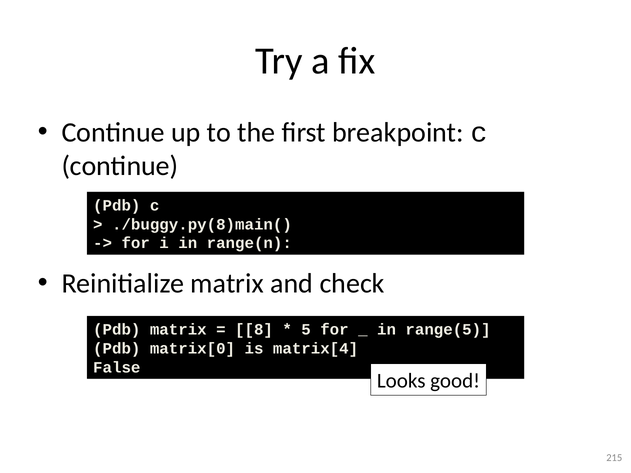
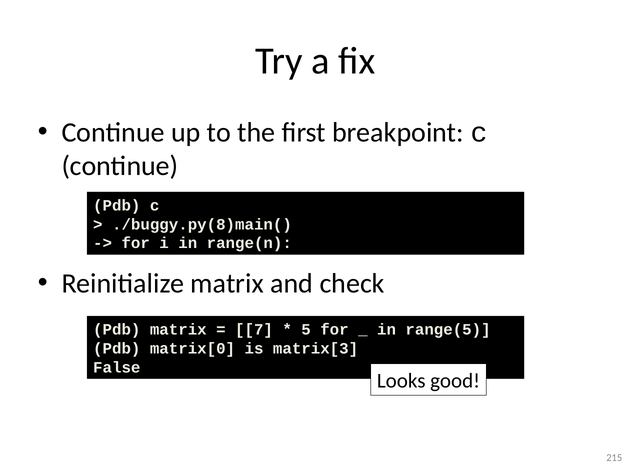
8: 8 -> 7 (254, 330)
matrix[4: matrix[4 -> matrix[3 (316, 349)
